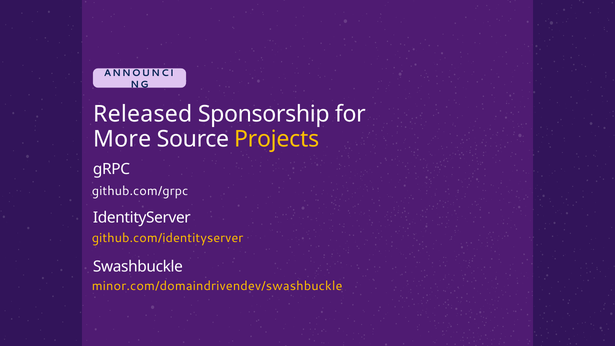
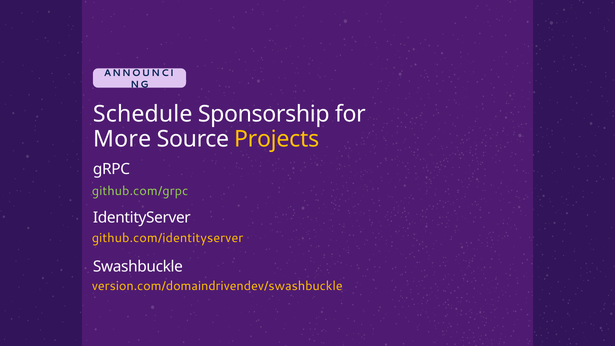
Released: Released -> Schedule (143, 114)
github.com/grpc colour: white -> light green (140, 191)
minor.com/domaindrivendev/swashbuckle: minor.com/domaindrivendev/swashbuckle -> version.com/domaindrivendev/swashbuckle (217, 286)
